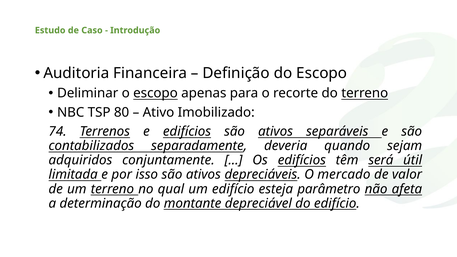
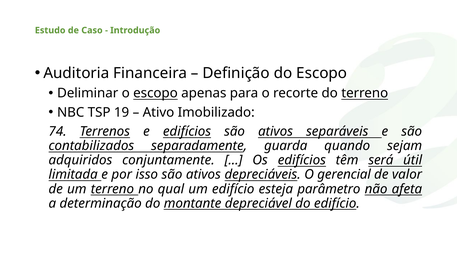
80: 80 -> 19 (122, 112)
deveria: deveria -> guarda (286, 146)
mercado: mercado -> gerencial (344, 175)
